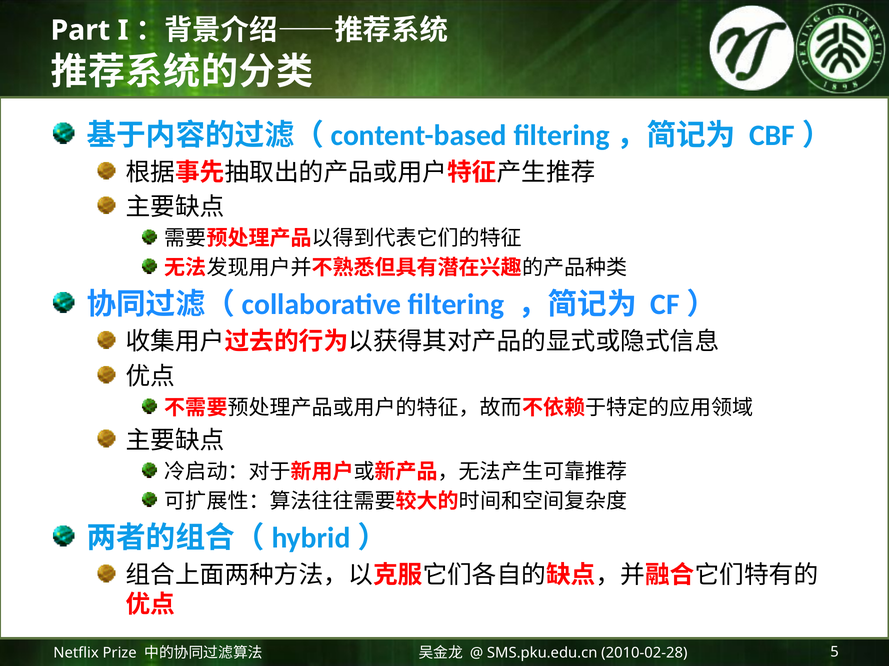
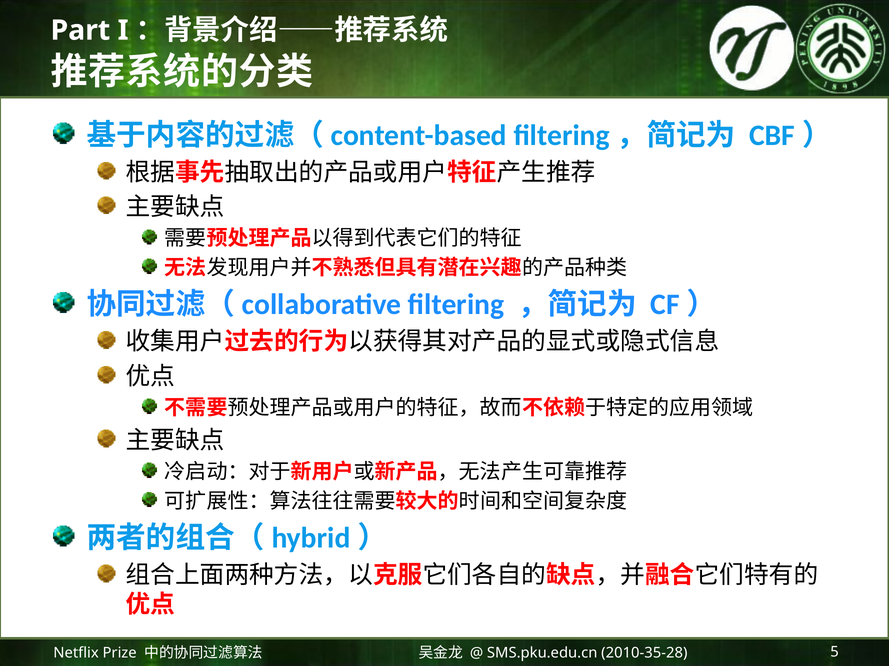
2010-02-28: 2010-02-28 -> 2010-35-28 (644, 654)
